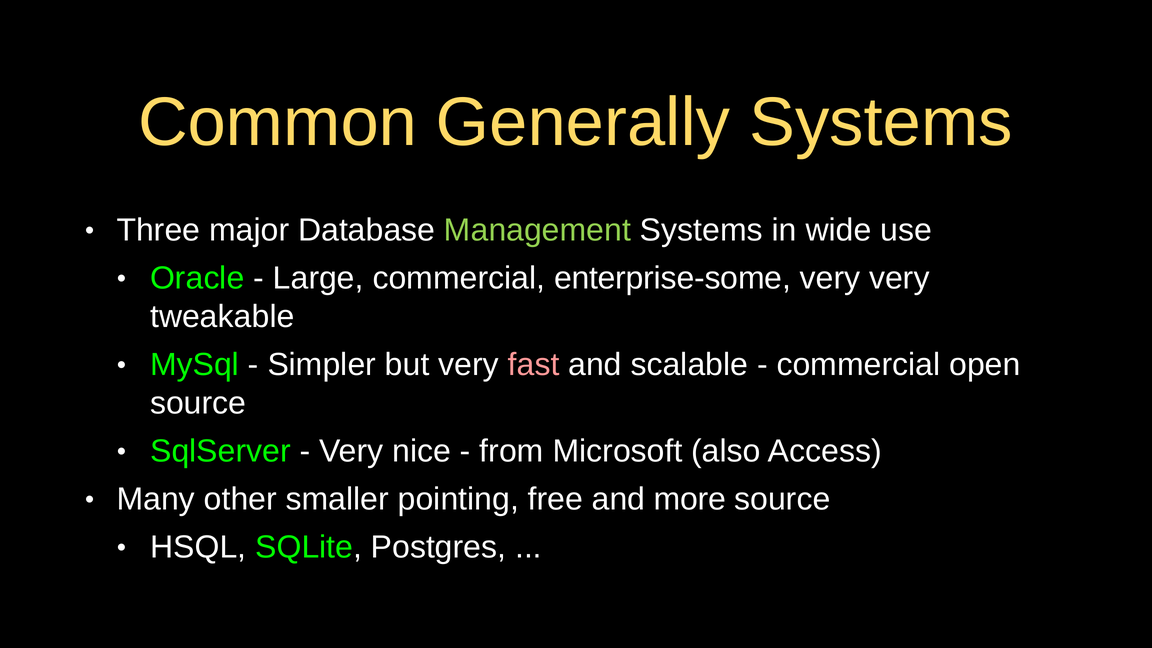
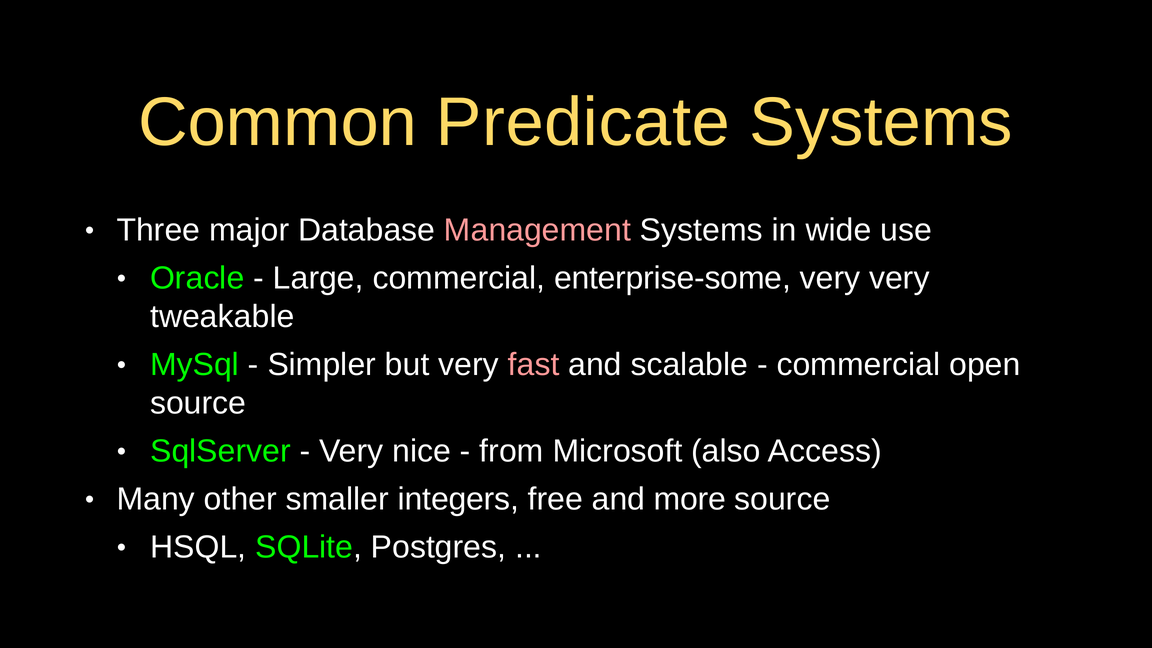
Generally: Generally -> Predicate (583, 122)
Management colour: light green -> pink (538, 230)
pointing: pointing -> integers (458, 499)
